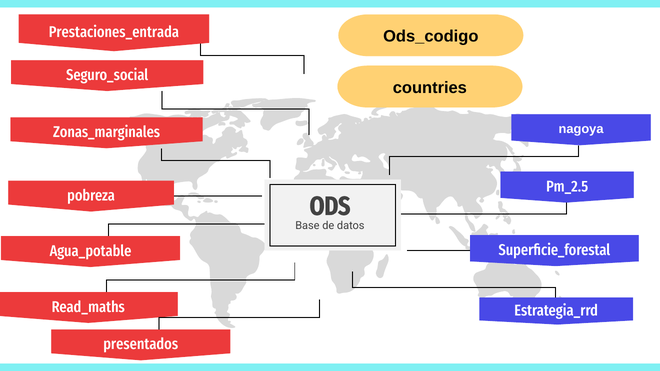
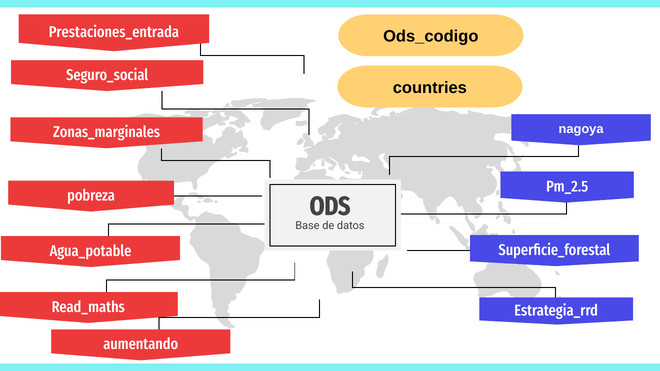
presentados: presentados -> aumentando (141, 345)
